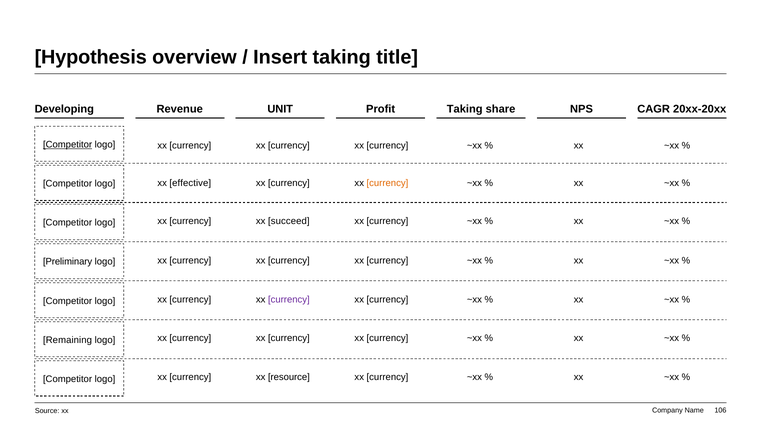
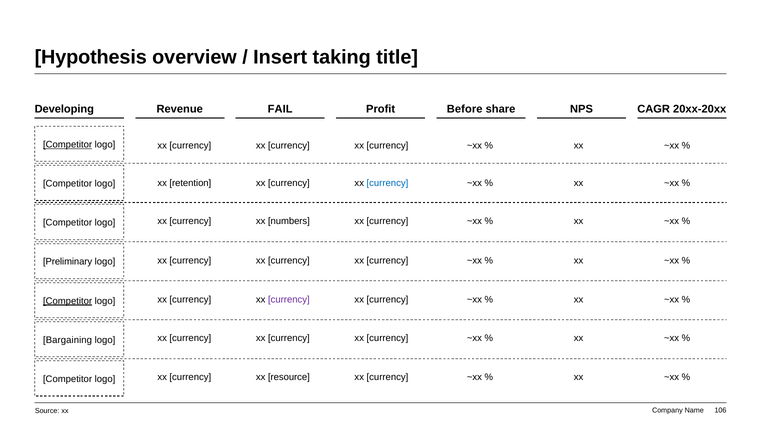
UNIT: UNIT -> FAIL (280, 109)
Profit Taking: Taking -> Before (465, 109)
effective: effective -> retention (190, 183)
currency colour: orange -> blue (387, 183)
succeed: succeed -> numbers (289, 221)
Competitor underline: none -> present (68, 301)
Remaining: Remaining -> Bargaining (68, 340)
